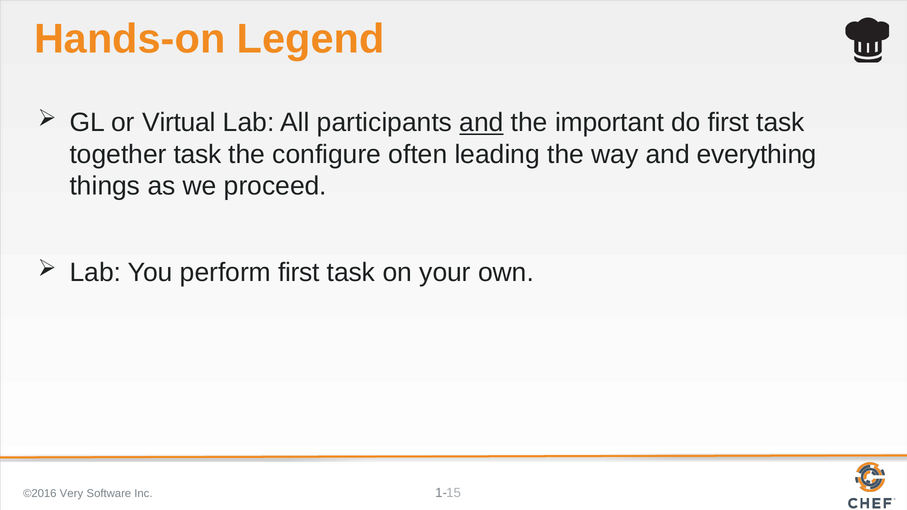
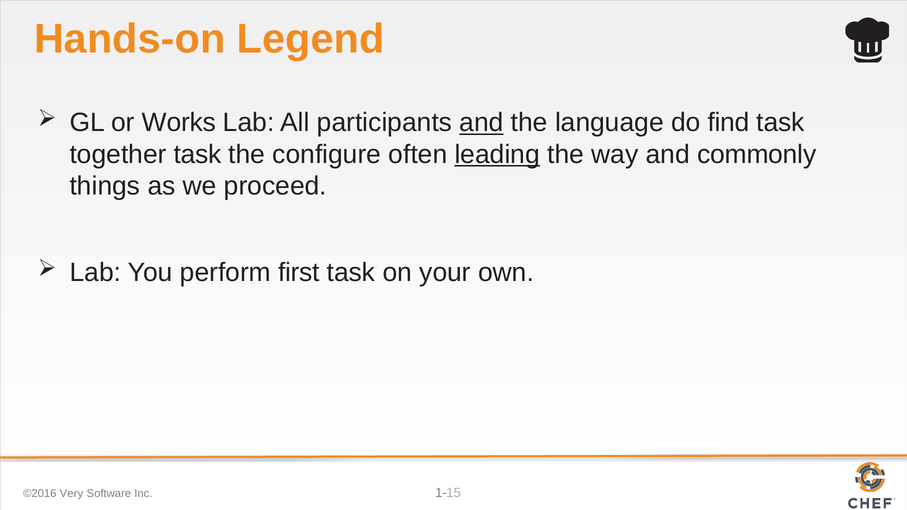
Virtual: Virtual -> Works (179, 123)
important: important -> language (609, 123)
do first: first -> find (728, 123)
leading underline: none -> present (497, 154)
everything: everything -> commonly (757, 154)
